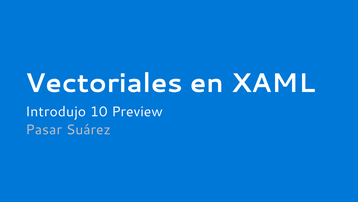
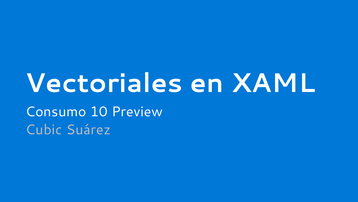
Introdujo: Introdujo -> Consumo (56, 111)
Pasar: Pasar -> Cubic (44, 129)
